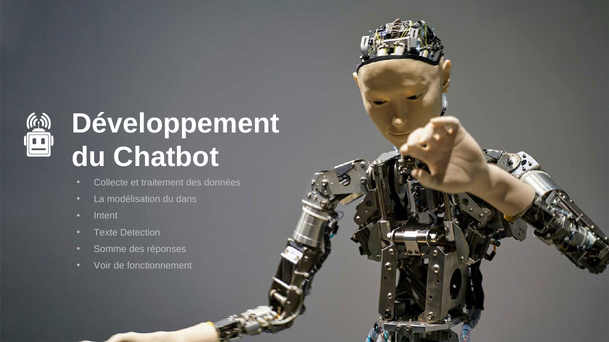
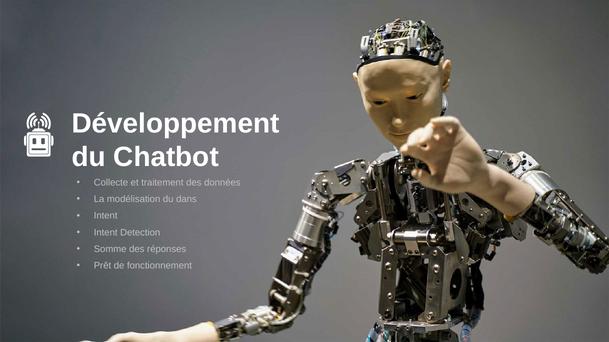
Texte: Texte -> Intent (106, 233)
Voir: Voir -> Prêt (102, 266)
